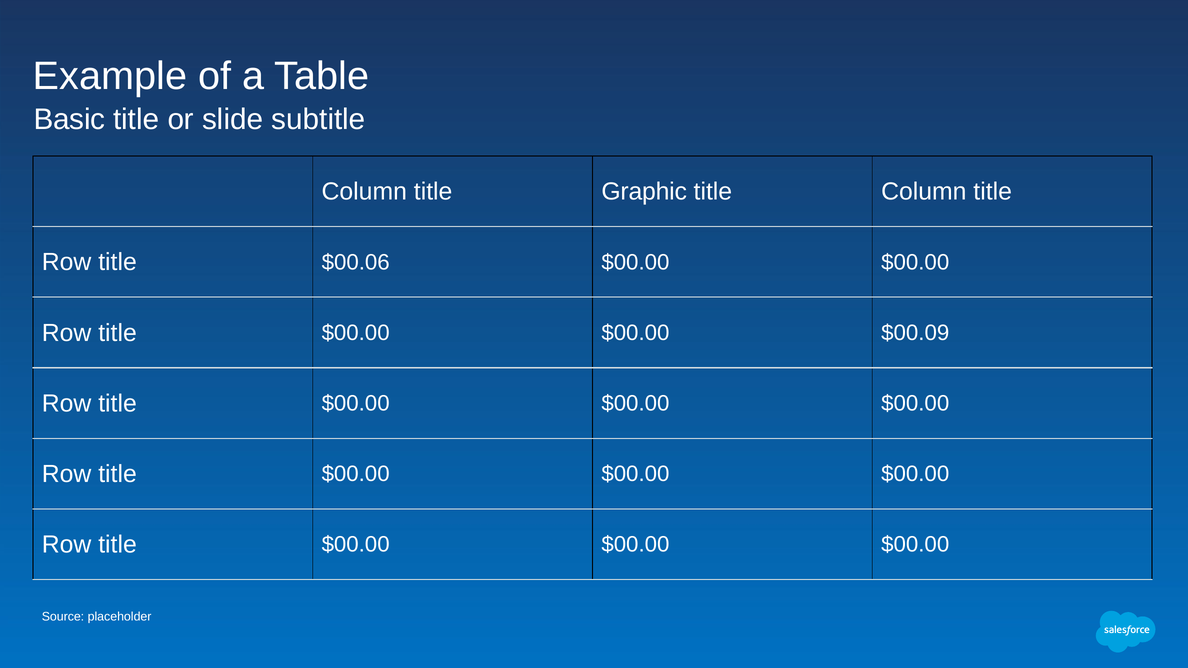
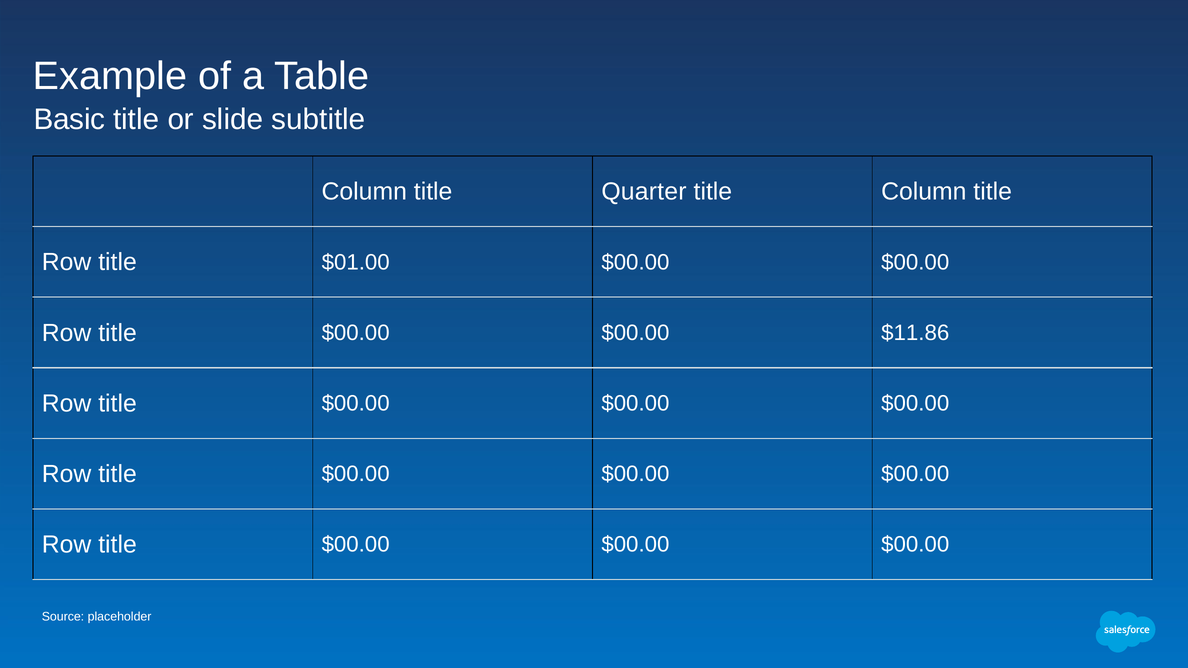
Graphic: Graphic -> Quarter (644, 192)
$00.06: $00.06 -> $01.00 (356, 262)
$00.09: $00.09 -> $11.86 (915, 333)
